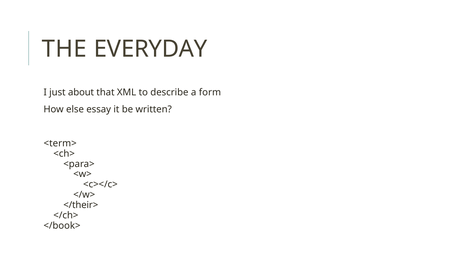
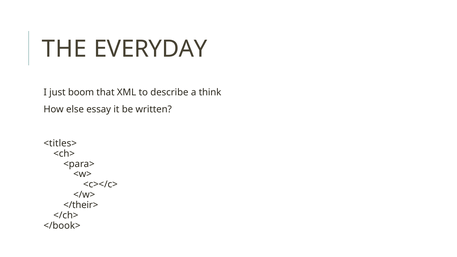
about: about -> boom (81, 92)
form: form -> think (210, 92)
<term>: <term> -> <titles> (60, 143)
